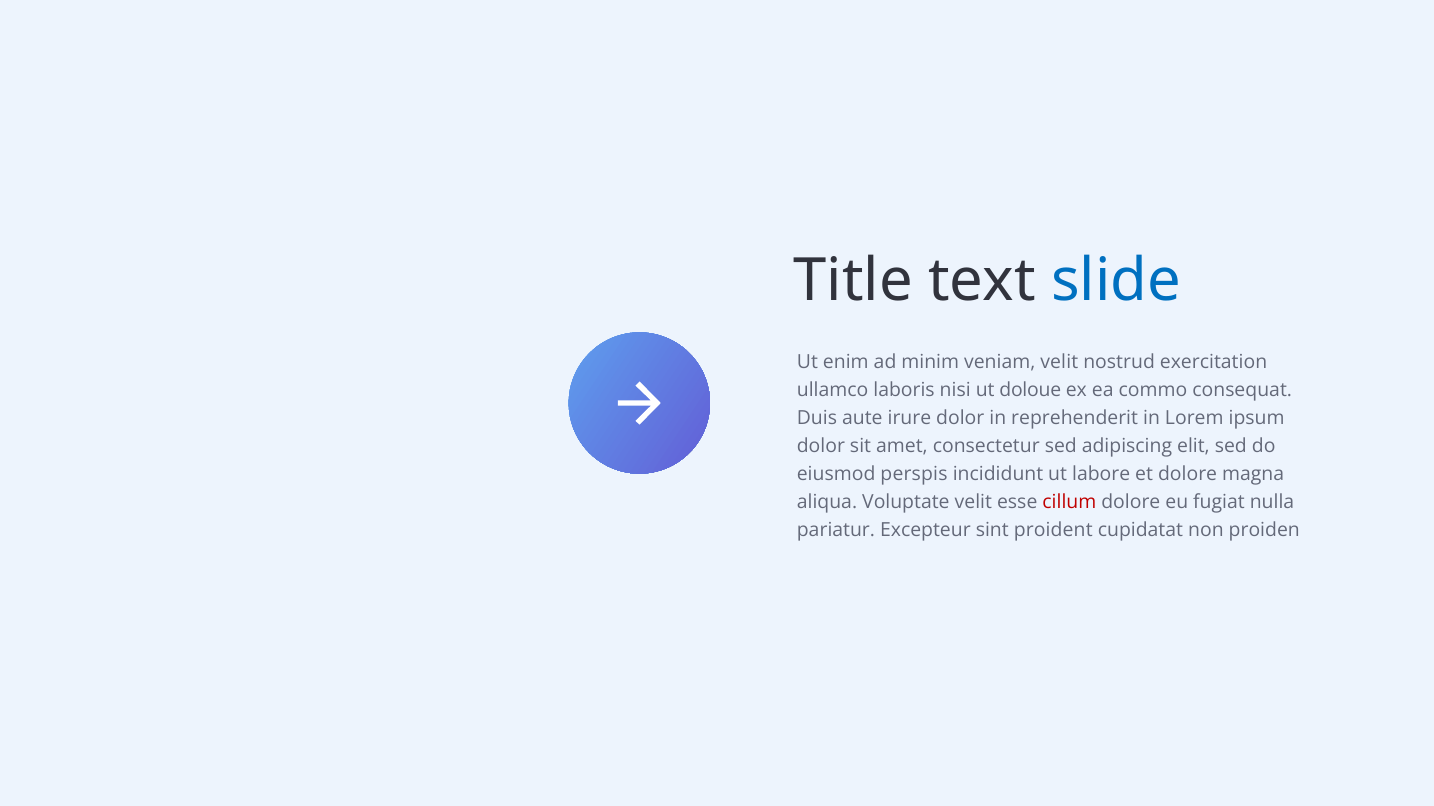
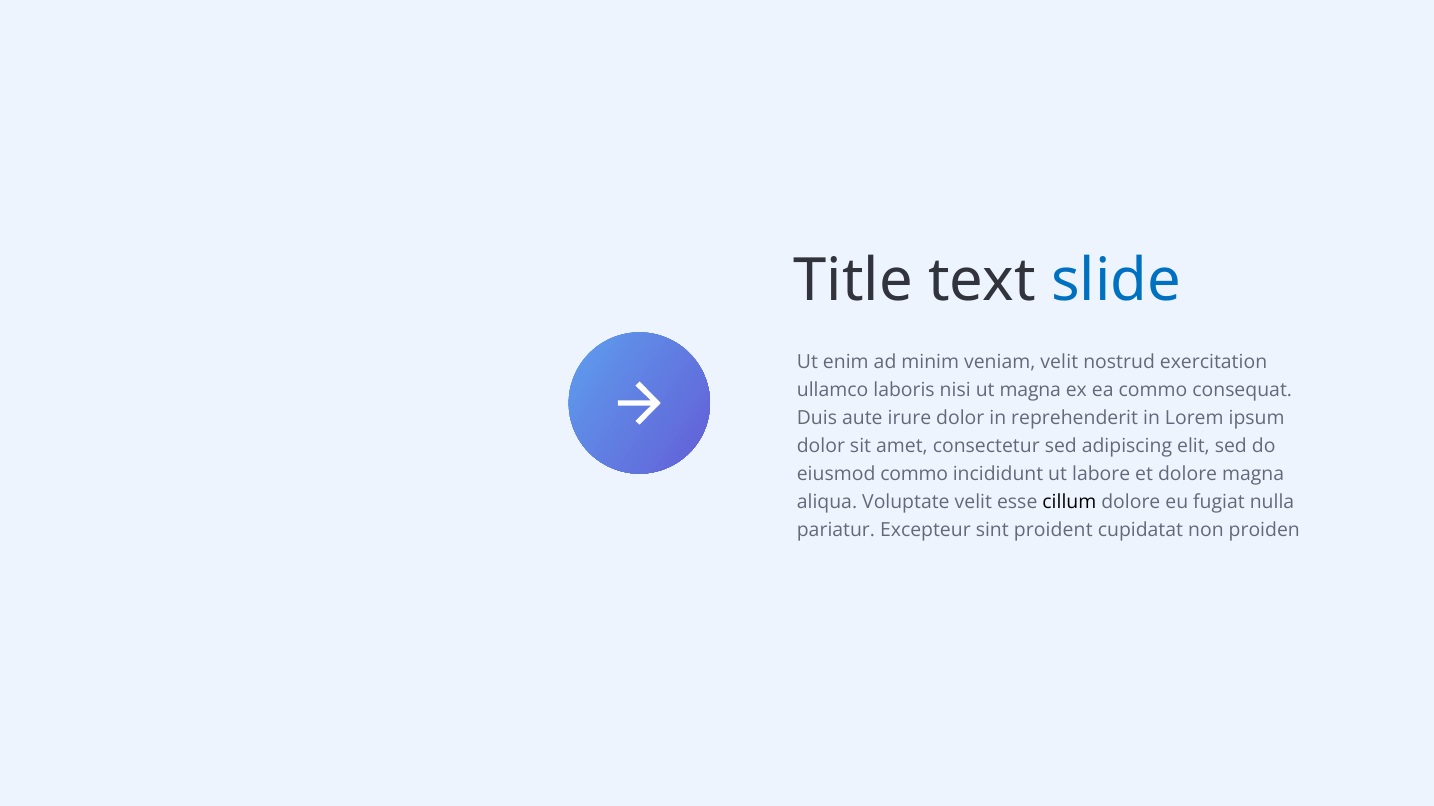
ut doloue: doloue -> magna (1030, 390)
eiusmod perspis: perspis -> commo (914, 474)
cillum colour: red -> black (1069, 502)
